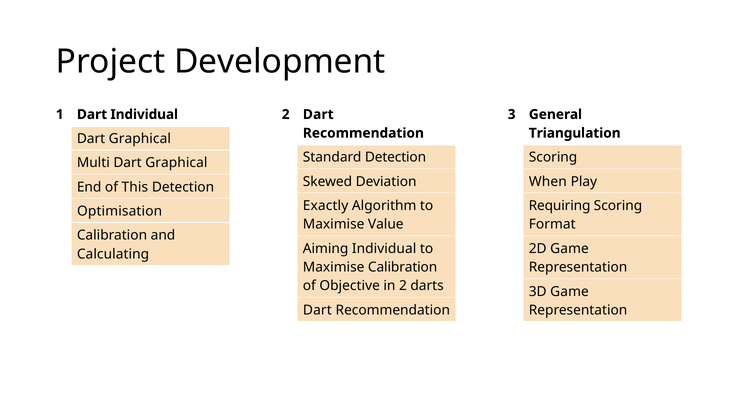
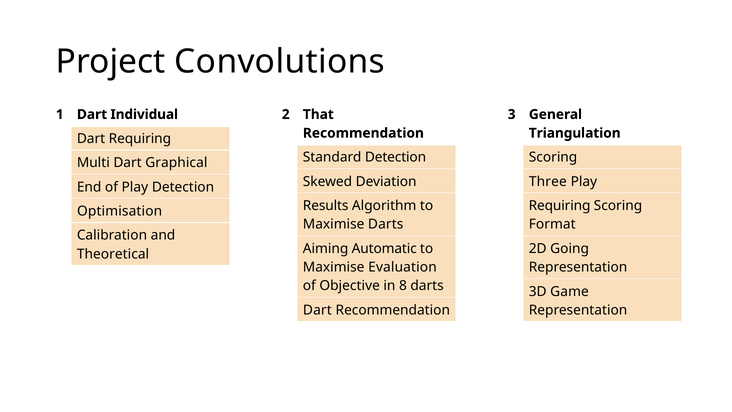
Development: Development -> Convolutions (280, 61)
2 Dart: Dart -> That (318, 114)
Graphical: Graphical -> Requiring (140, 139)
When: When -> Three (548, 181)
of This: This -> Play (135, 187)
Exactly: Exactly -> Results (326, 206)
Maximise Value: Value -> Darts (386, 224)
Aiming Individual: Individual -> Automatic (384, 248)
2D Game: Game -> Going (570, 248)
Calculating: Calculating -> Theoretical (113, 254)
Maximise Calibration: Calibration -> Evaluation (403, 267)
in 2: 2 -> 8 (403, 286)
